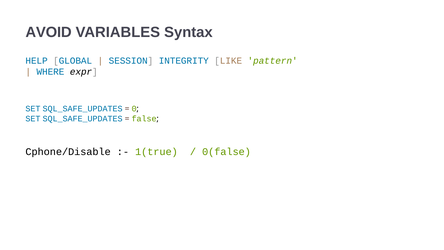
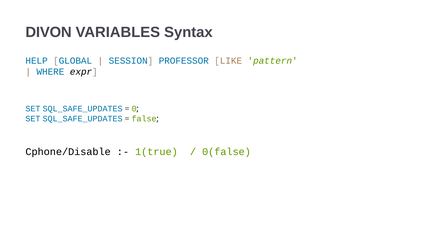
AVOID: AVOID -> DIVON (49, 32)
INTEGRITY: INTEGRITY -> PROFESSOR (184, 61)
